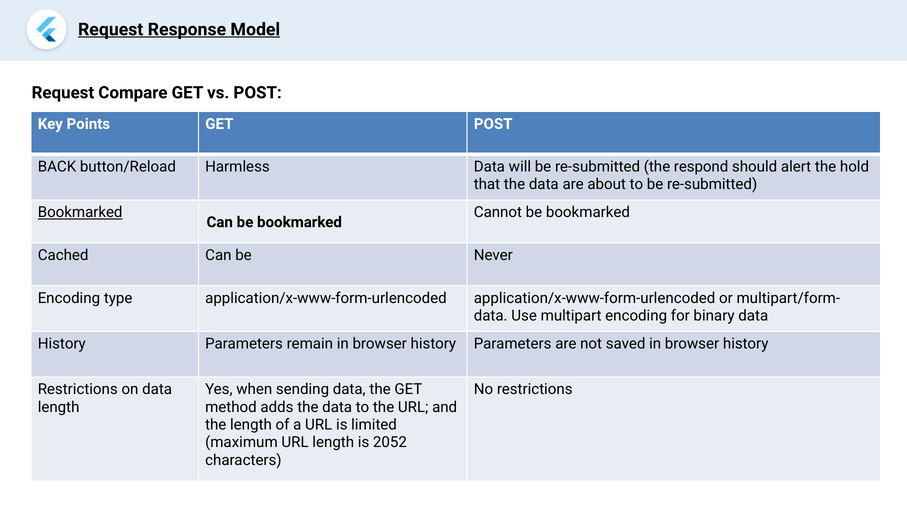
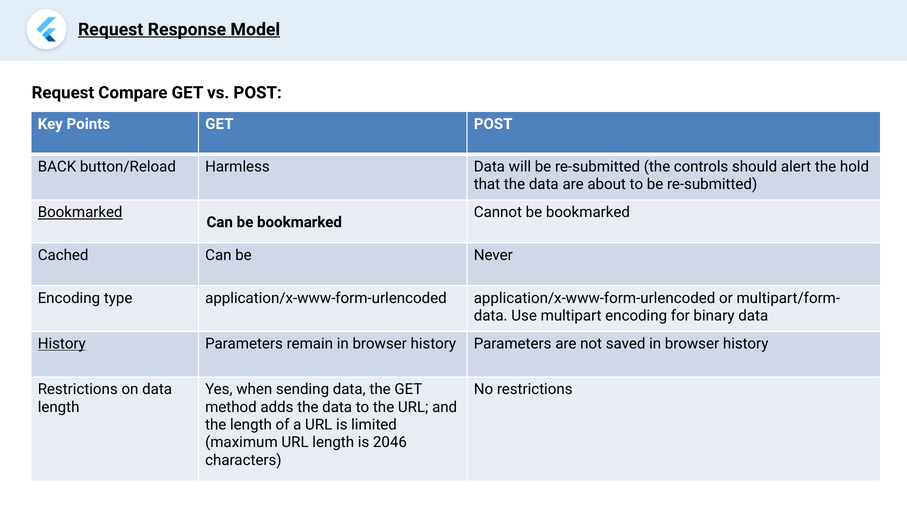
respond: respond -> controls (701, 167)
History underline: none -> present (62, 344)
2052: 2052 -> 2046 (390, 443)
